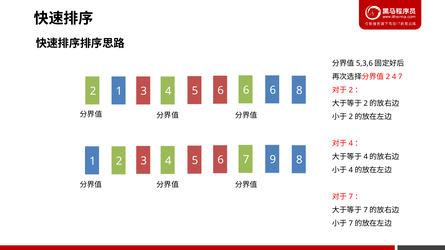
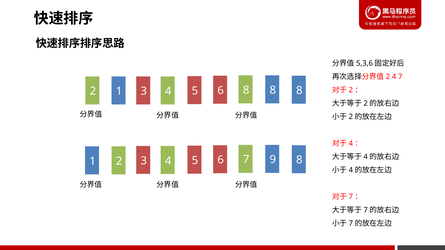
6: 6 -> 8 (246, 90)
1 6: 6 -> 8 (273, 90)
